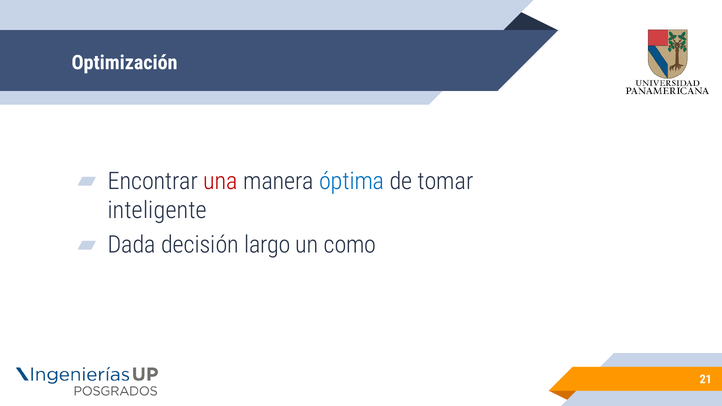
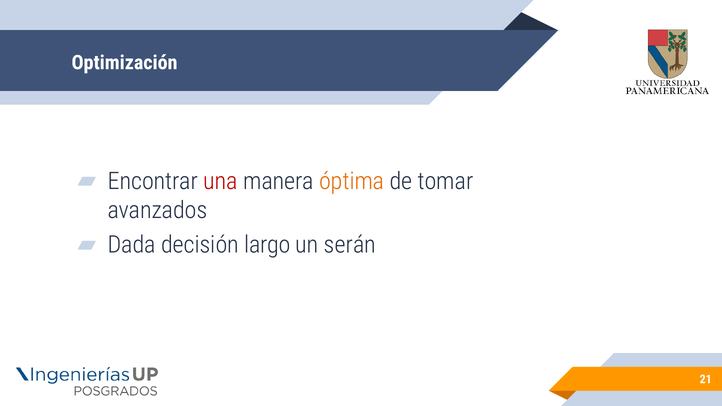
óptima colour: blue -> orange (352, 181)
inteligente: inteligente -> avanzados (157, 210)
como: como -> serán (350, 245)
